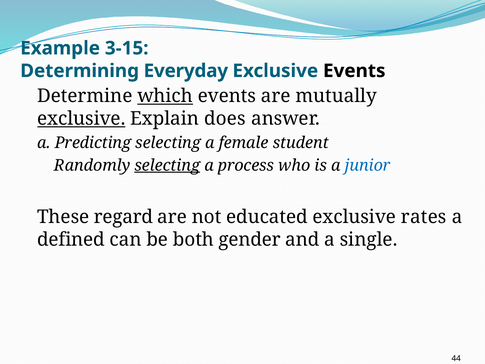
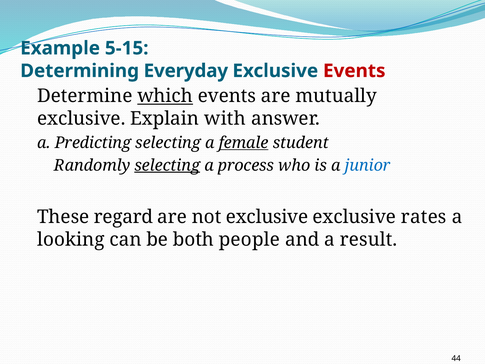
3-15: 3-15 -> 5-15 (127, 48)
Events colour: black -> red (354, 71)
exclusive underline: present -> none (81, 119)
does: does -> with (225, 119)
female underline: none -> present (244, 143)
not educated: educated -> exclusive (267, 217)
defined: defined -> looking (71, 239)
gender: gender -> people (249, 239)
single: single -> result (369, 239)
